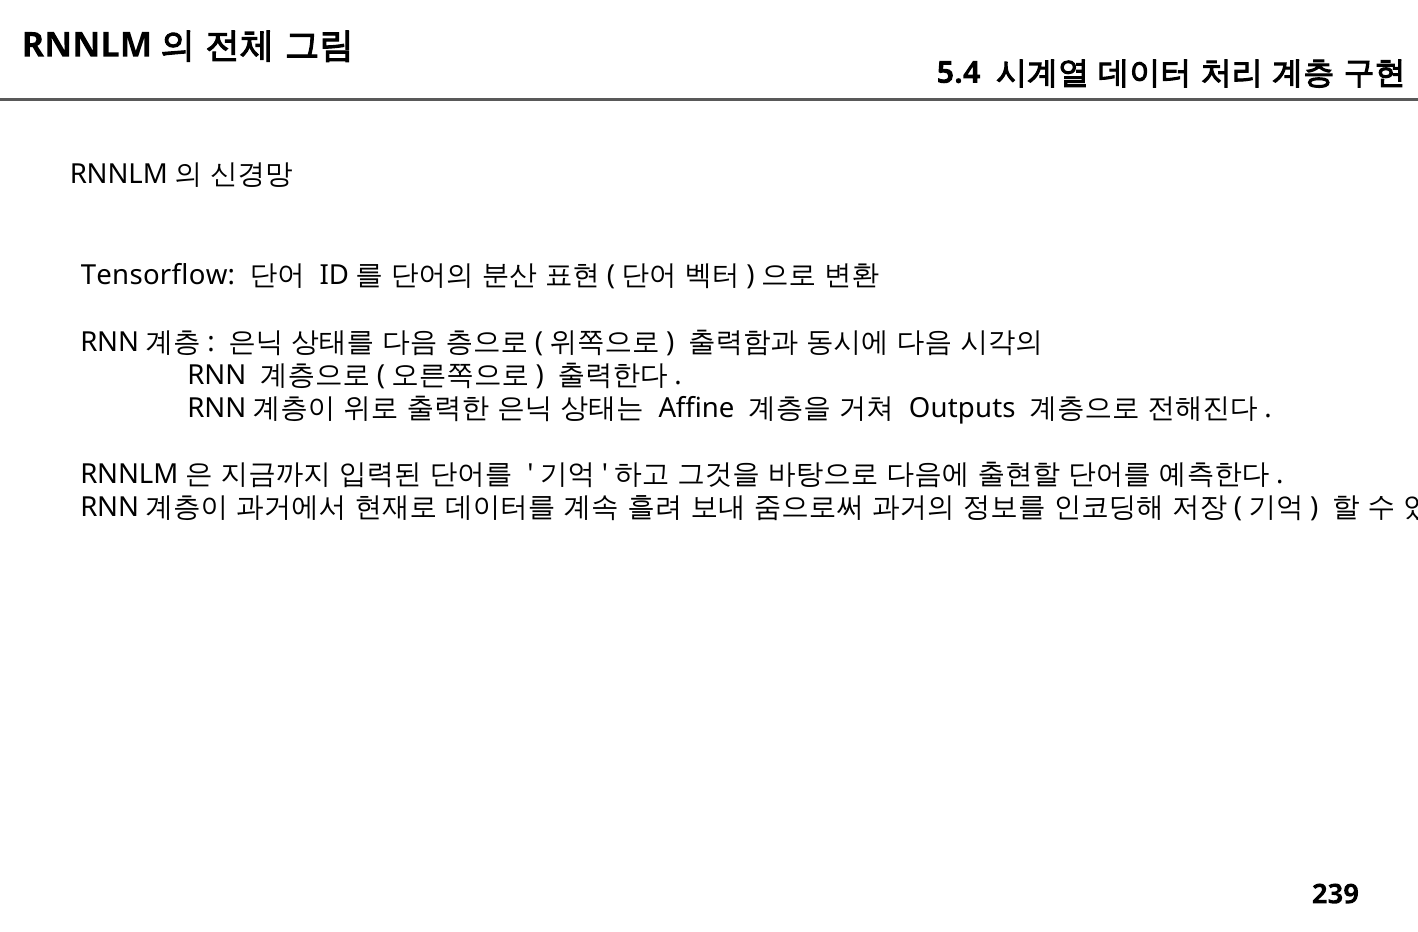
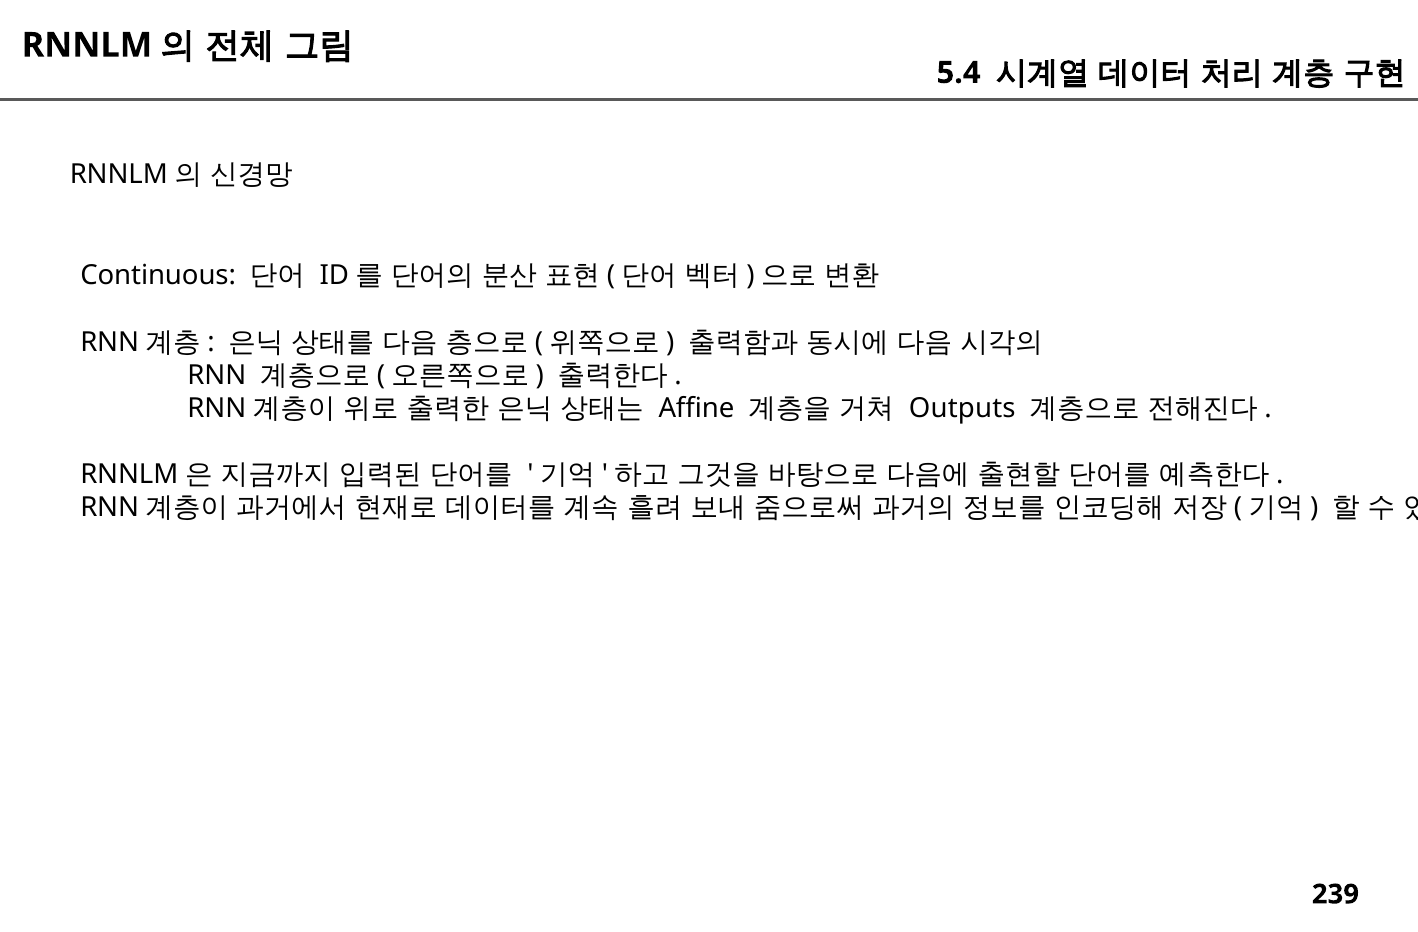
Tensorflow: Tensorflow -> Continuous (158, 276)
